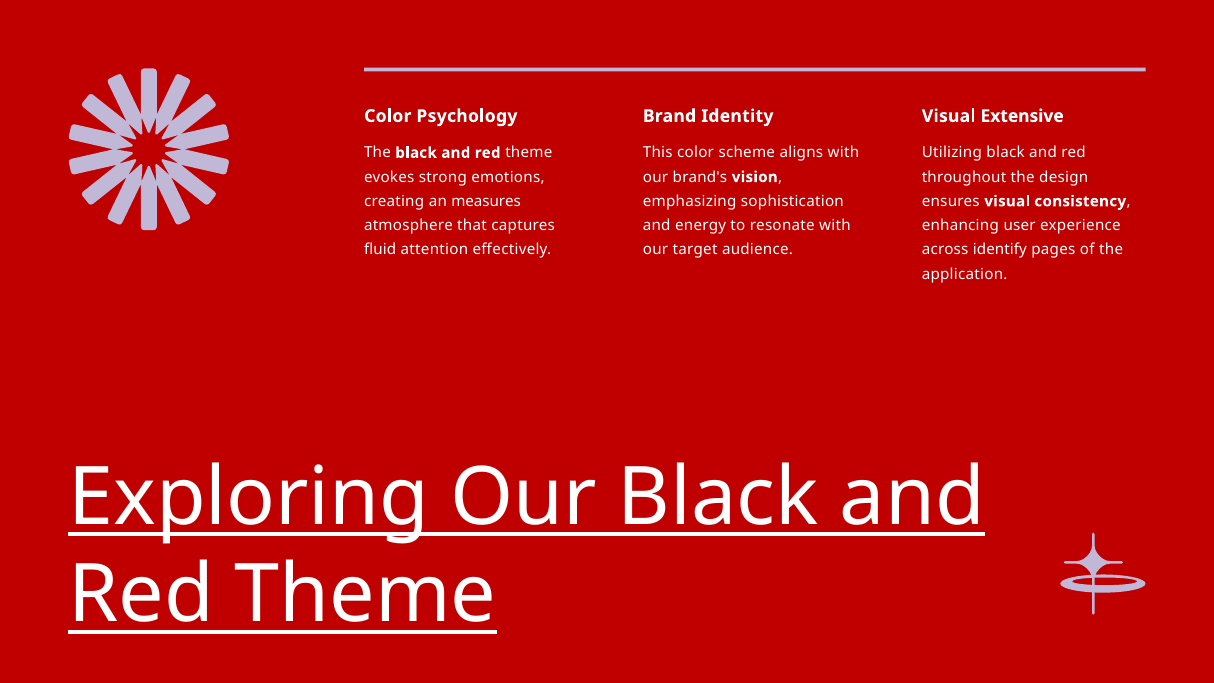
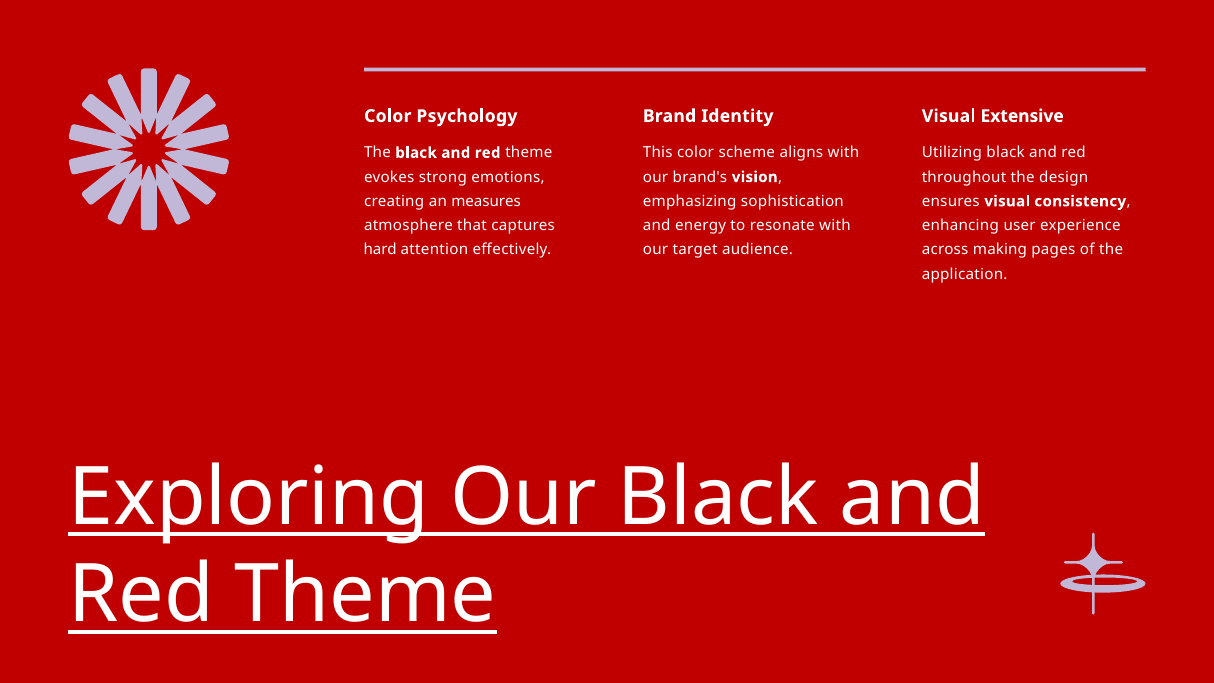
identify: identify -> making (1000, 250)
fluid: fluid -> hard (380, 250)
